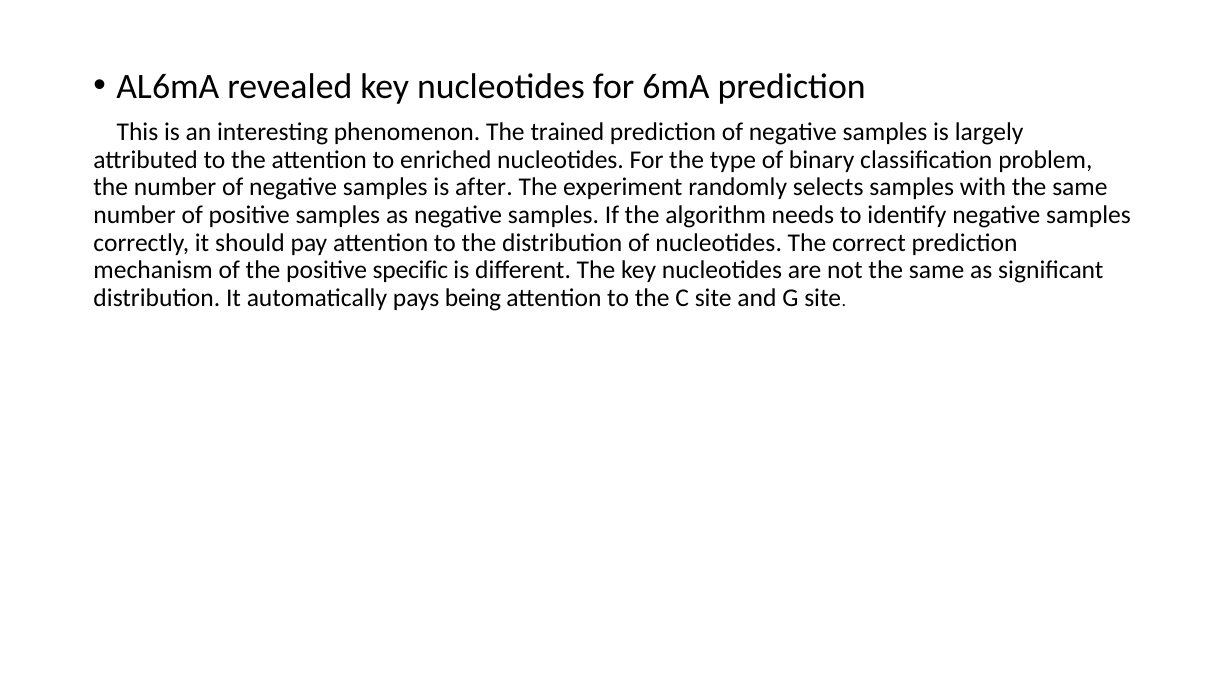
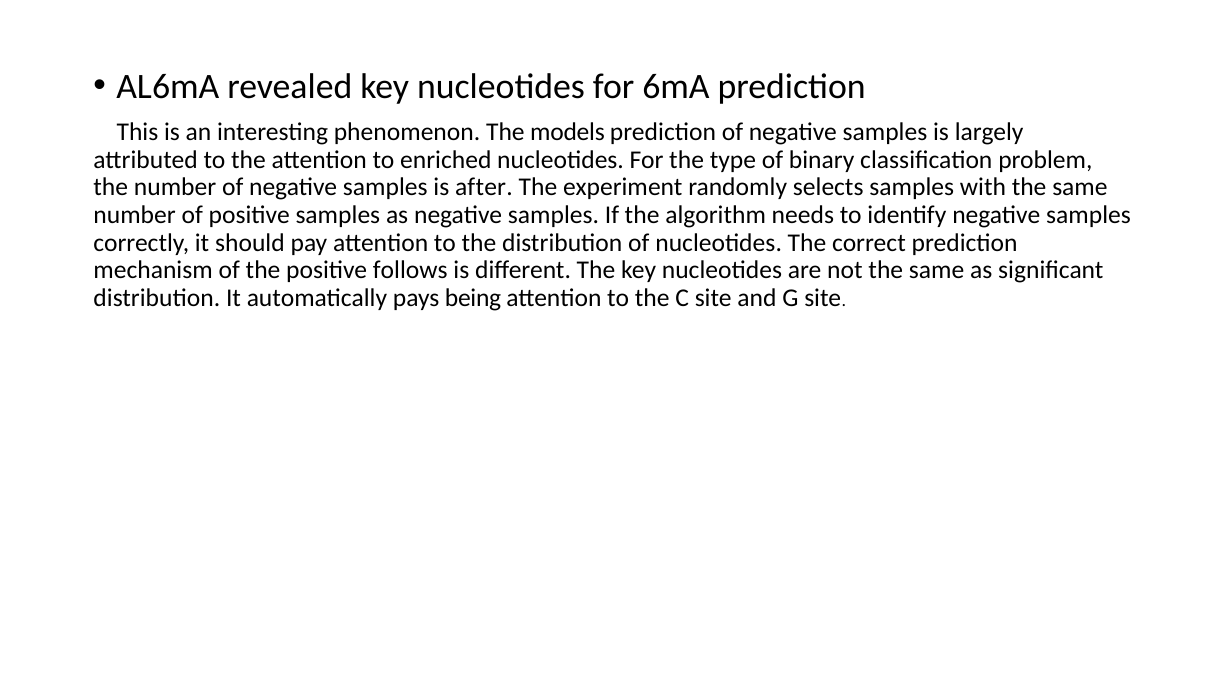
trained: trained -> models (567, 132)
specific: specific -> follows (410, 271)
